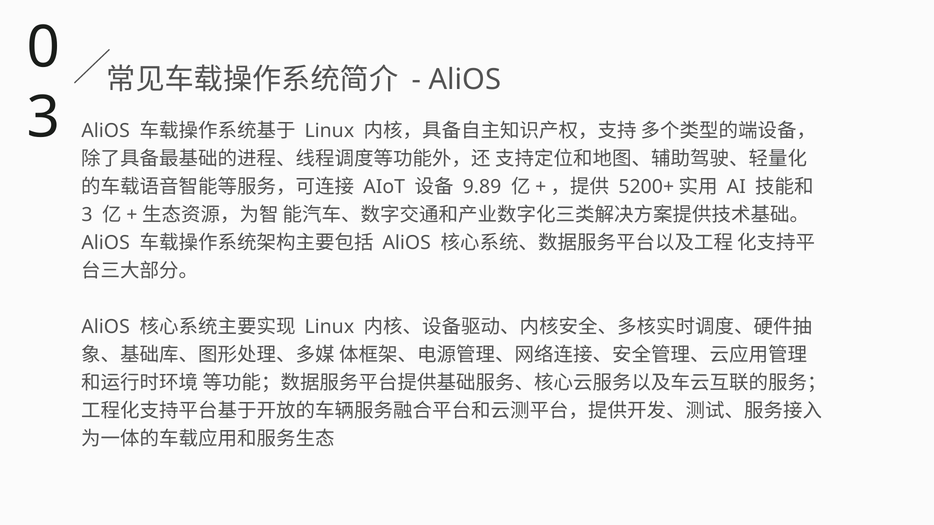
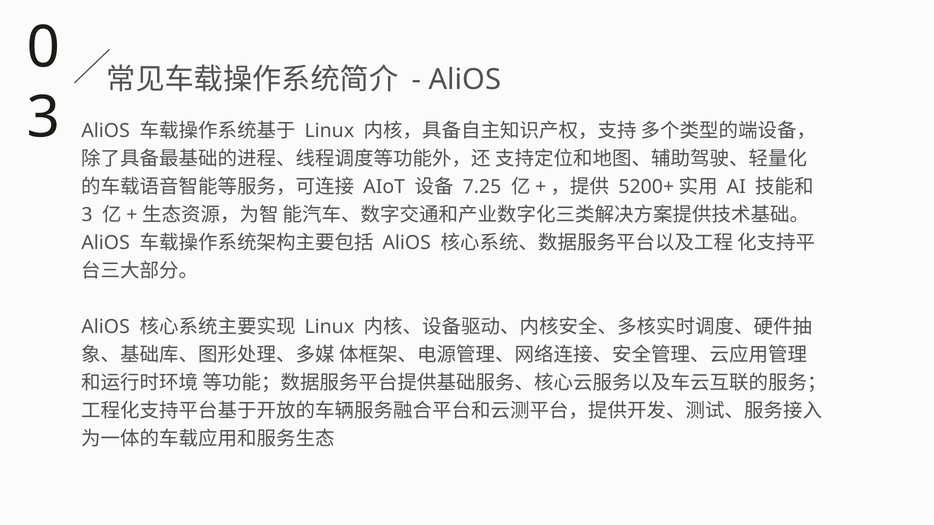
9.89: 9.89 -> 7.25 (482, 187)
